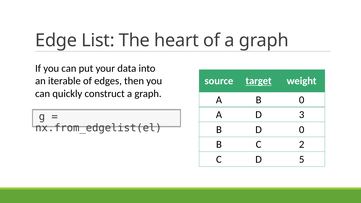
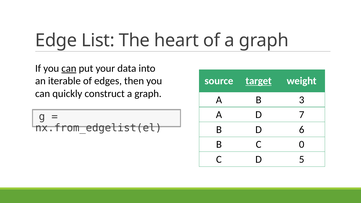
can underline: none -> present (69, 68)
B 0: 0 -> 3 (302, 100)
3: 3 -> 7 (302, 115)
D 0: 0 -> 6 (302, 130)
2: 2 -> 0 (302, 144)
